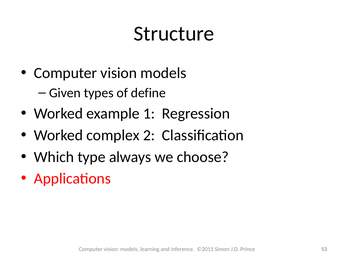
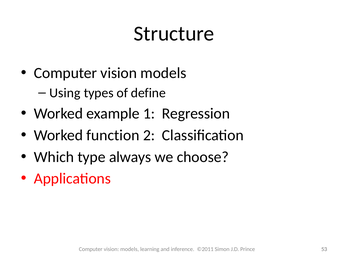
Given: Given -> Using (65, 93)
complex: complex -> function (113, 135)
